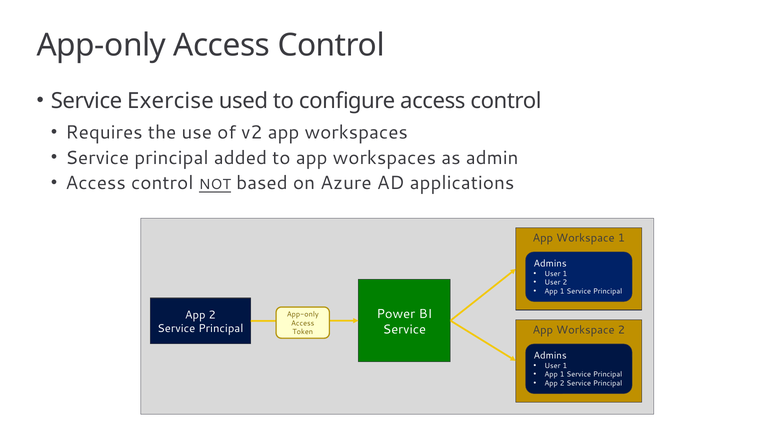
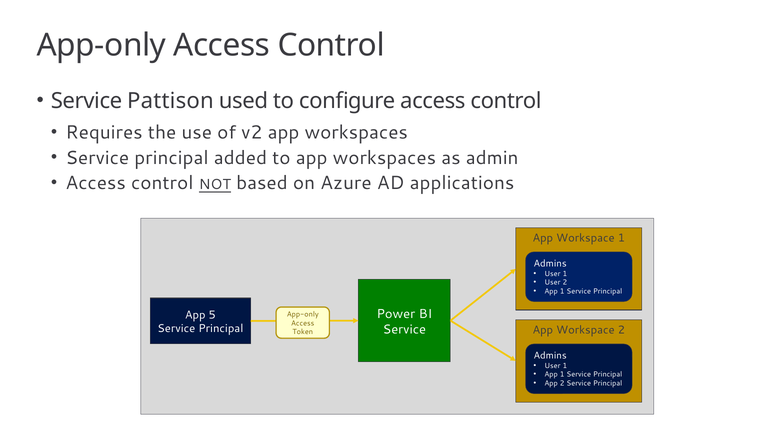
Exercise: Exercise -> Pattison (170, 101)
2: 2 -> 5 (212, 315)
